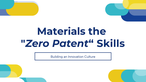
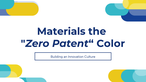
Skills: Skills -> Color (111, 44)
